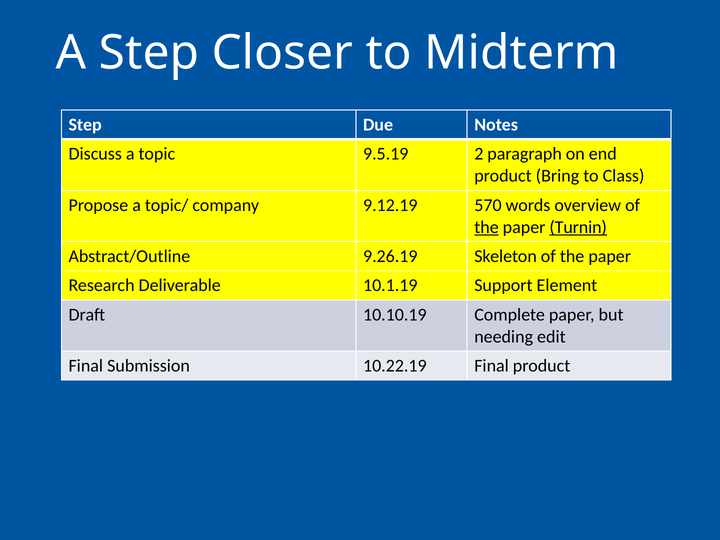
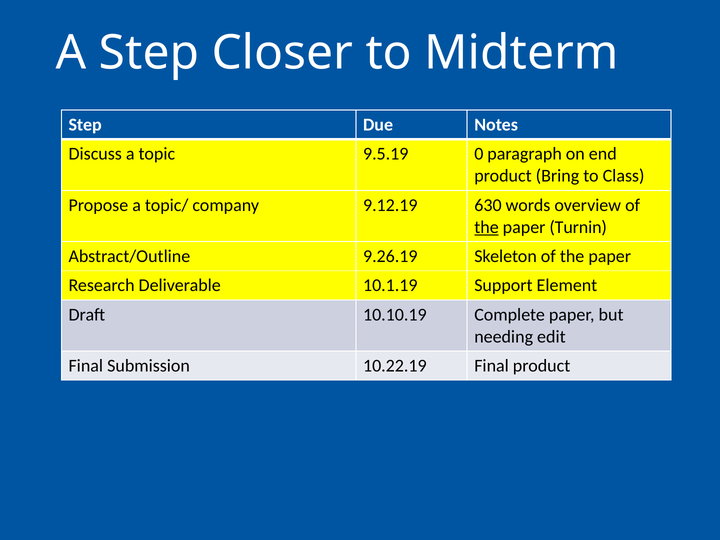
2: 2 -> 0 (479, 154)
570: 570 -> 630 (488, 205)
Turnin underline: present -> none (578, 227)
